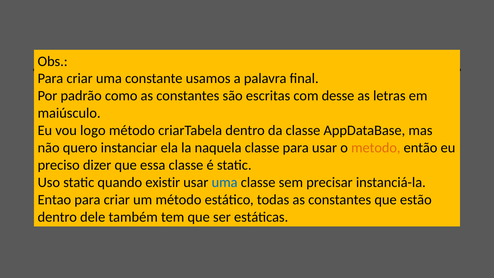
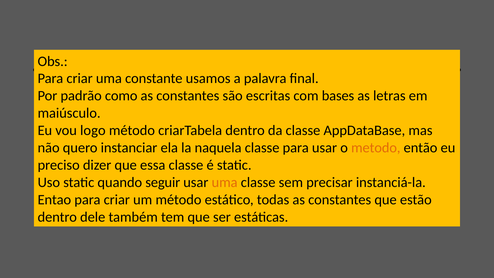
desse: desse -> bases (338, 96)
existir: existir -> seguir (163, 182)
uma colour: blue -> orange (225, 182)
